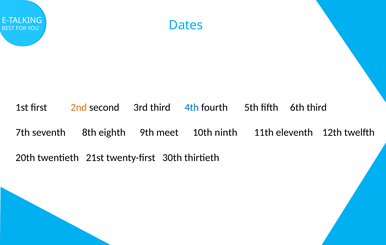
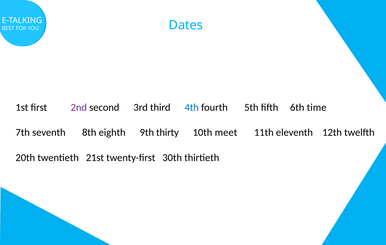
2nd colour: orange -> purple (79, 108)
6th third: third -> time (317, 108)
meet: meet -> thirty (167, 133)
ninth: ninth -> meet (226, 133)
